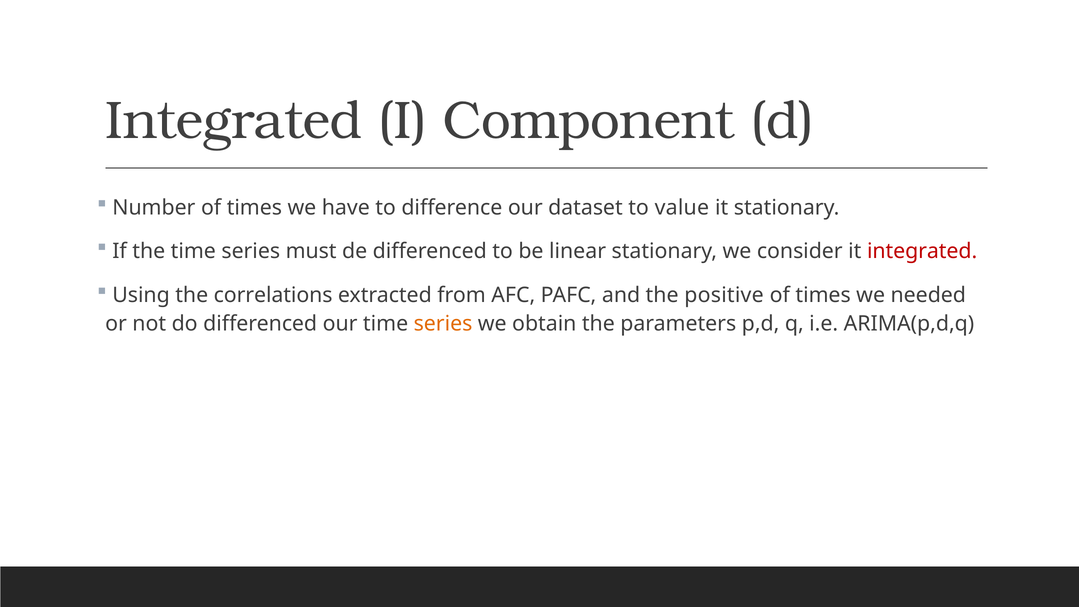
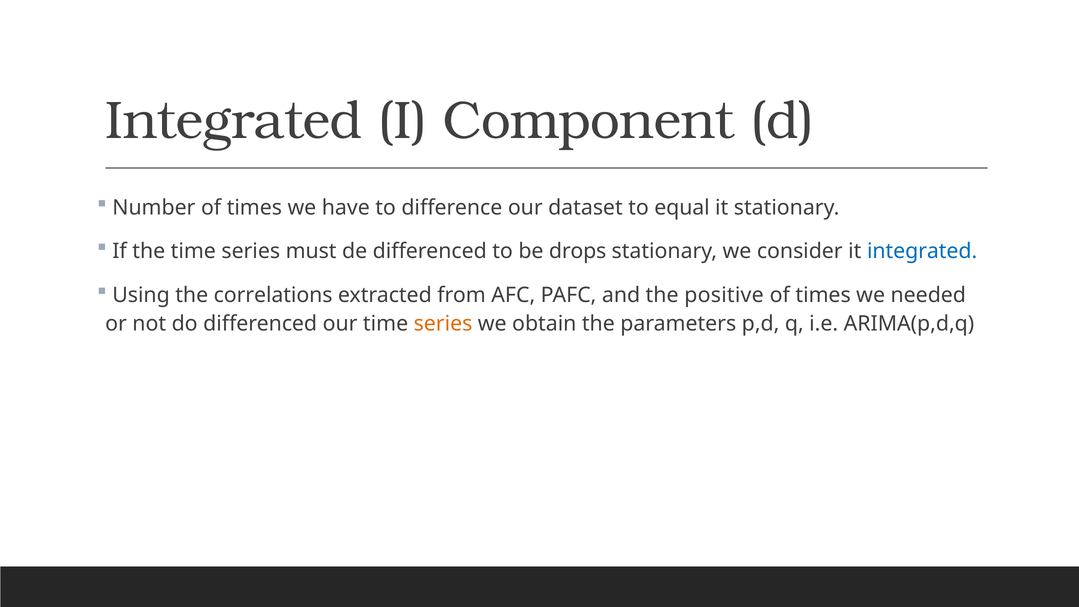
value: value -> equal (682, 207)
linear: linear -> drops (578, 251)
integrated colour: red -> blue (922, 251)
